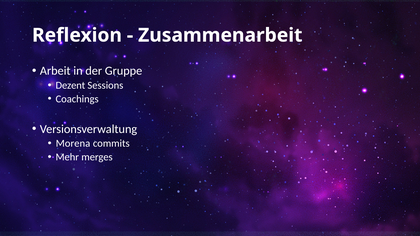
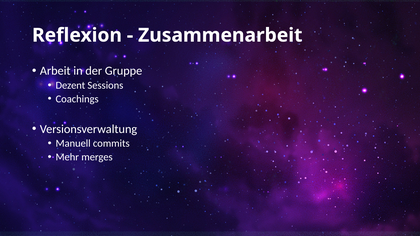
Morena: Morena -> Manuell (73, 144)
